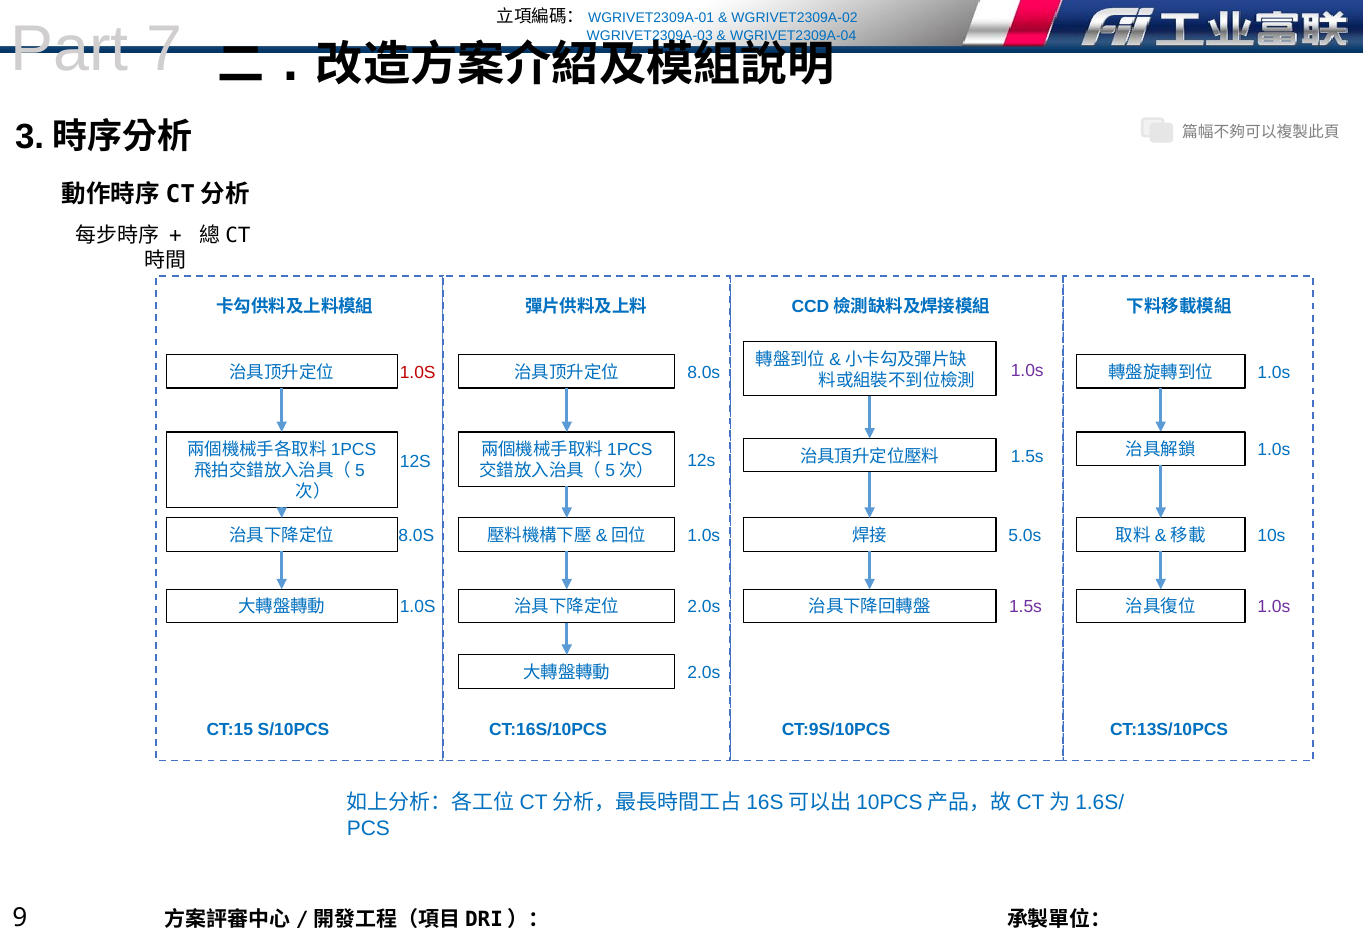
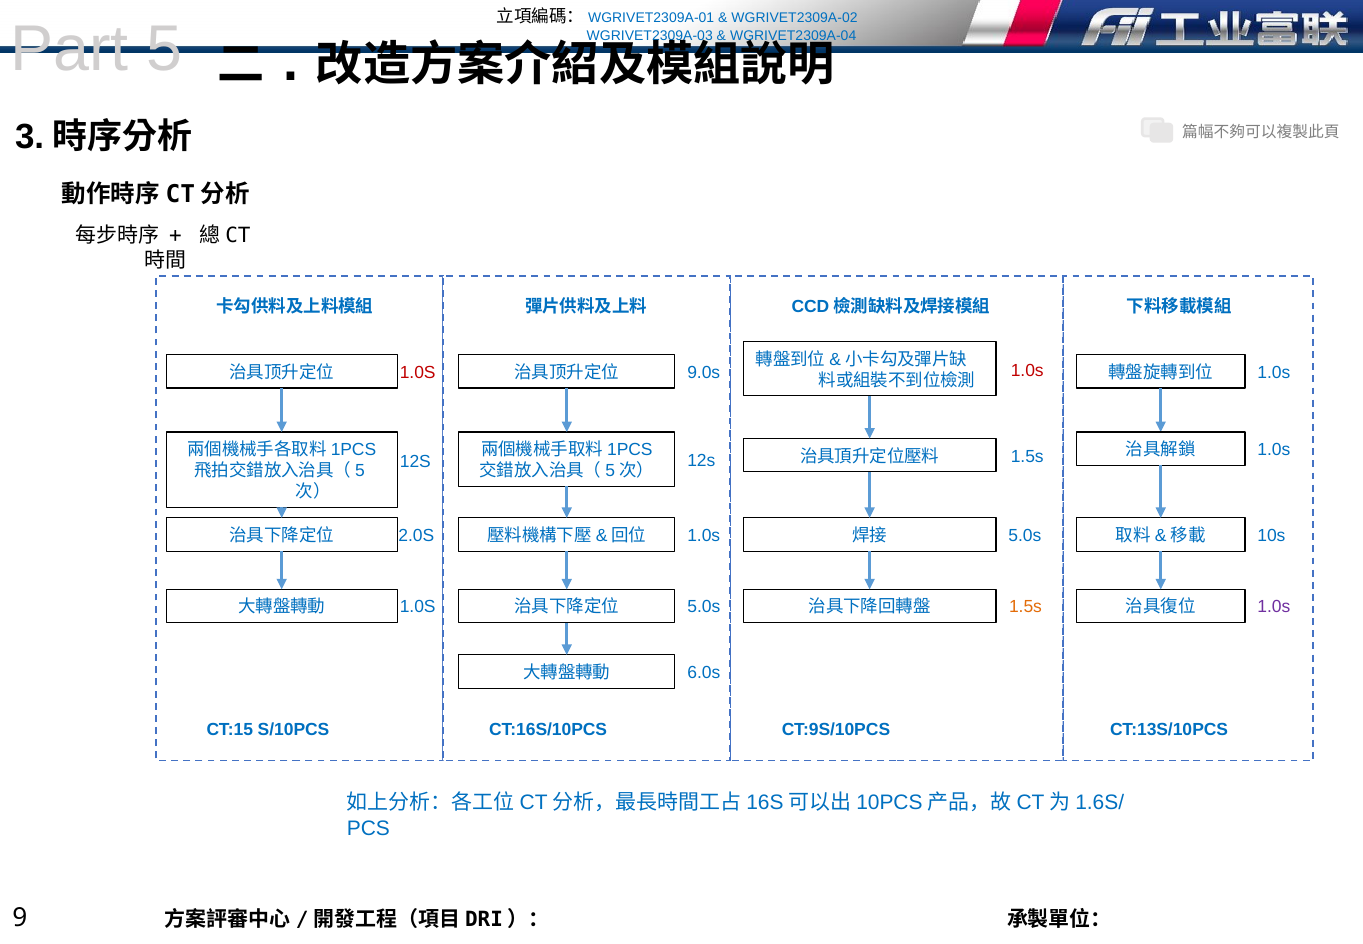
7: 7 -> 5 (165, 49)
1.0s colour: purple -> red (1027, 371)
8.0s: 8.0s -> 9.0s (704, 372)
8.0S: 8.0S -> 2.0S (416, 536)
2.0s: 2.0s -> 5.0s (704, 607)
1.5s colour: purple -> orange (1025, 607)
2.0s: 2.0s -> 6.0s (704, 672)
